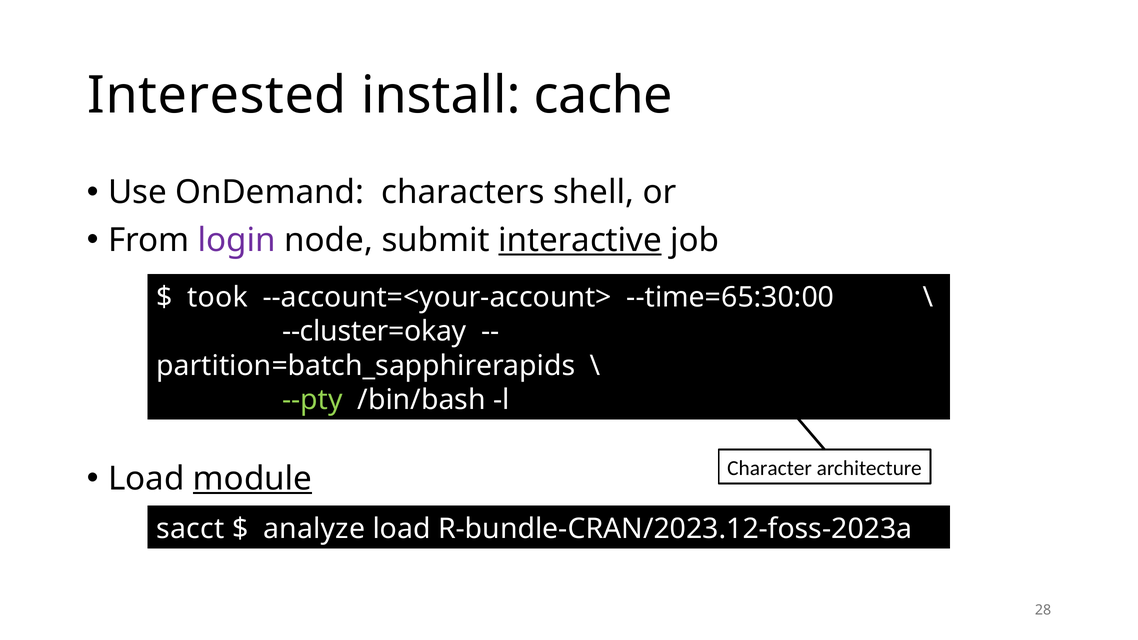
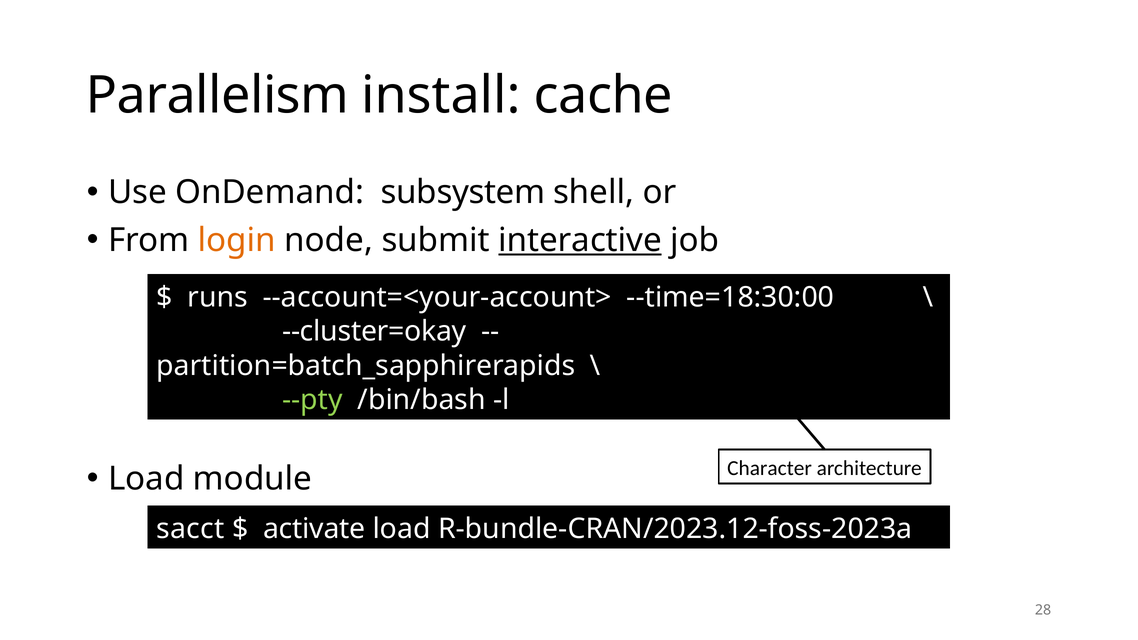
Interested: Interested -> Parallelism (218, 96)
characters: characters -> subsystem (463, 192)
login colour: purple -> orange (237, 240)
took: took -> runs (218, 297)
--time=65:30:00: --time=65:30:00 -> --time=18:30:00 (730, 297)
module underline: present -> none (253, 479)
analyze: analyze -> activate (314, 529)
